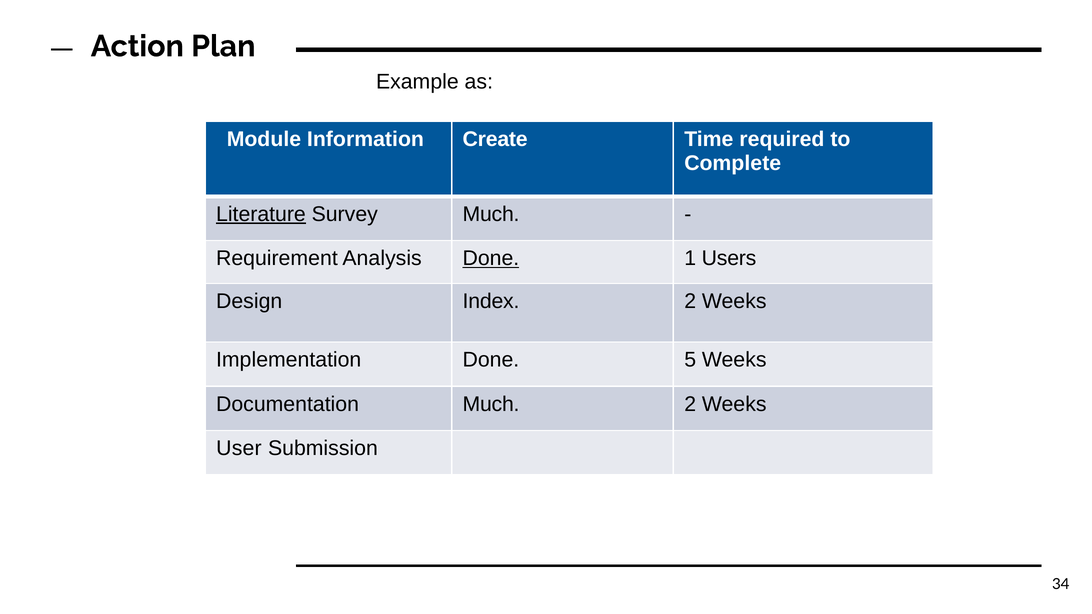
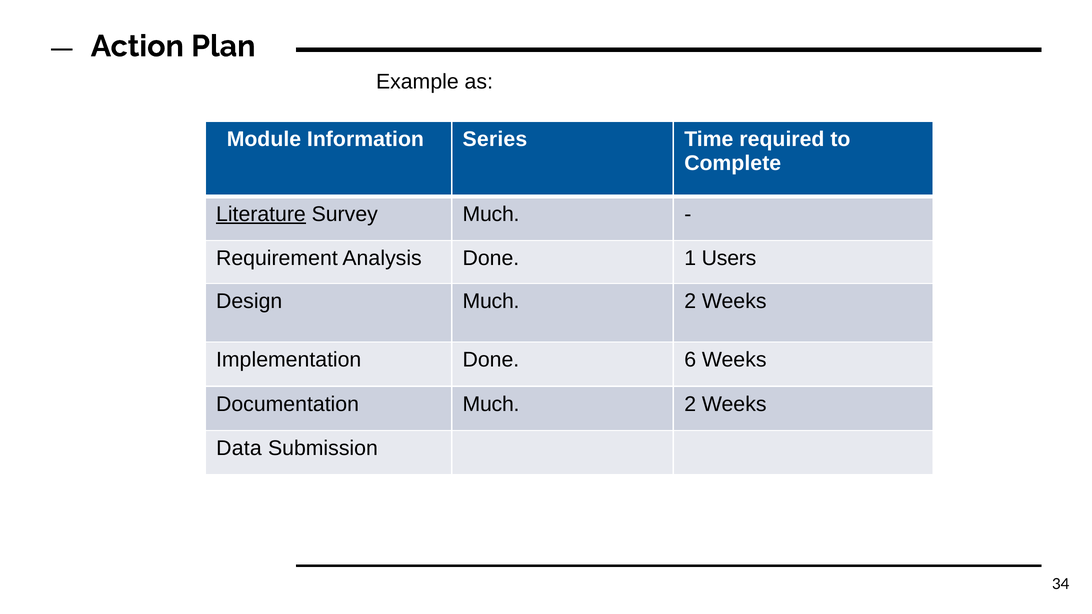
Create: Create -> Series (495, 139)
Done underline: present -> none (491, 258)
Design Index: Index -> Much (491, 301)
5: 5 -> 6 (690, 360)
User: User -> Data (239, 449)
